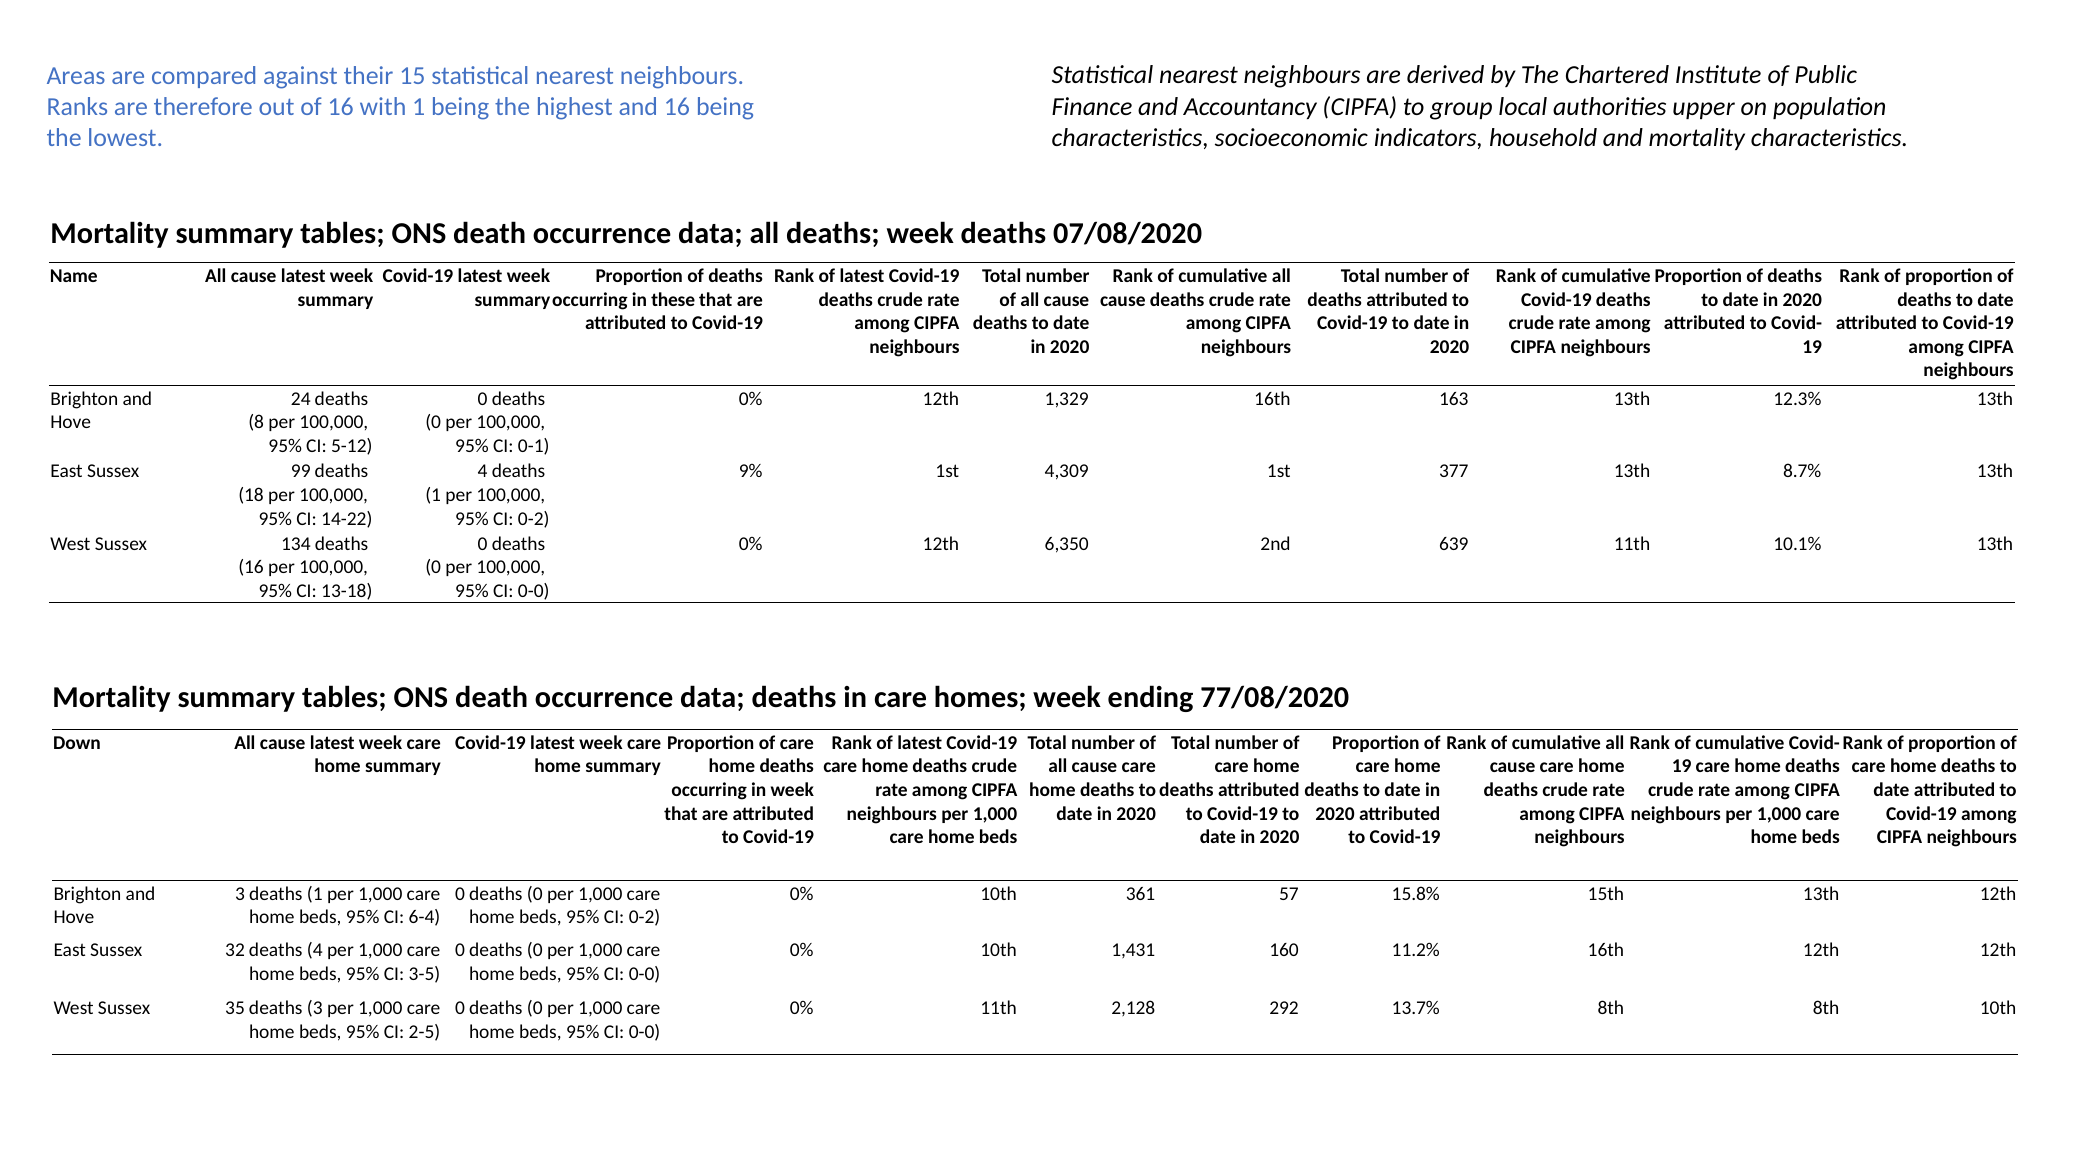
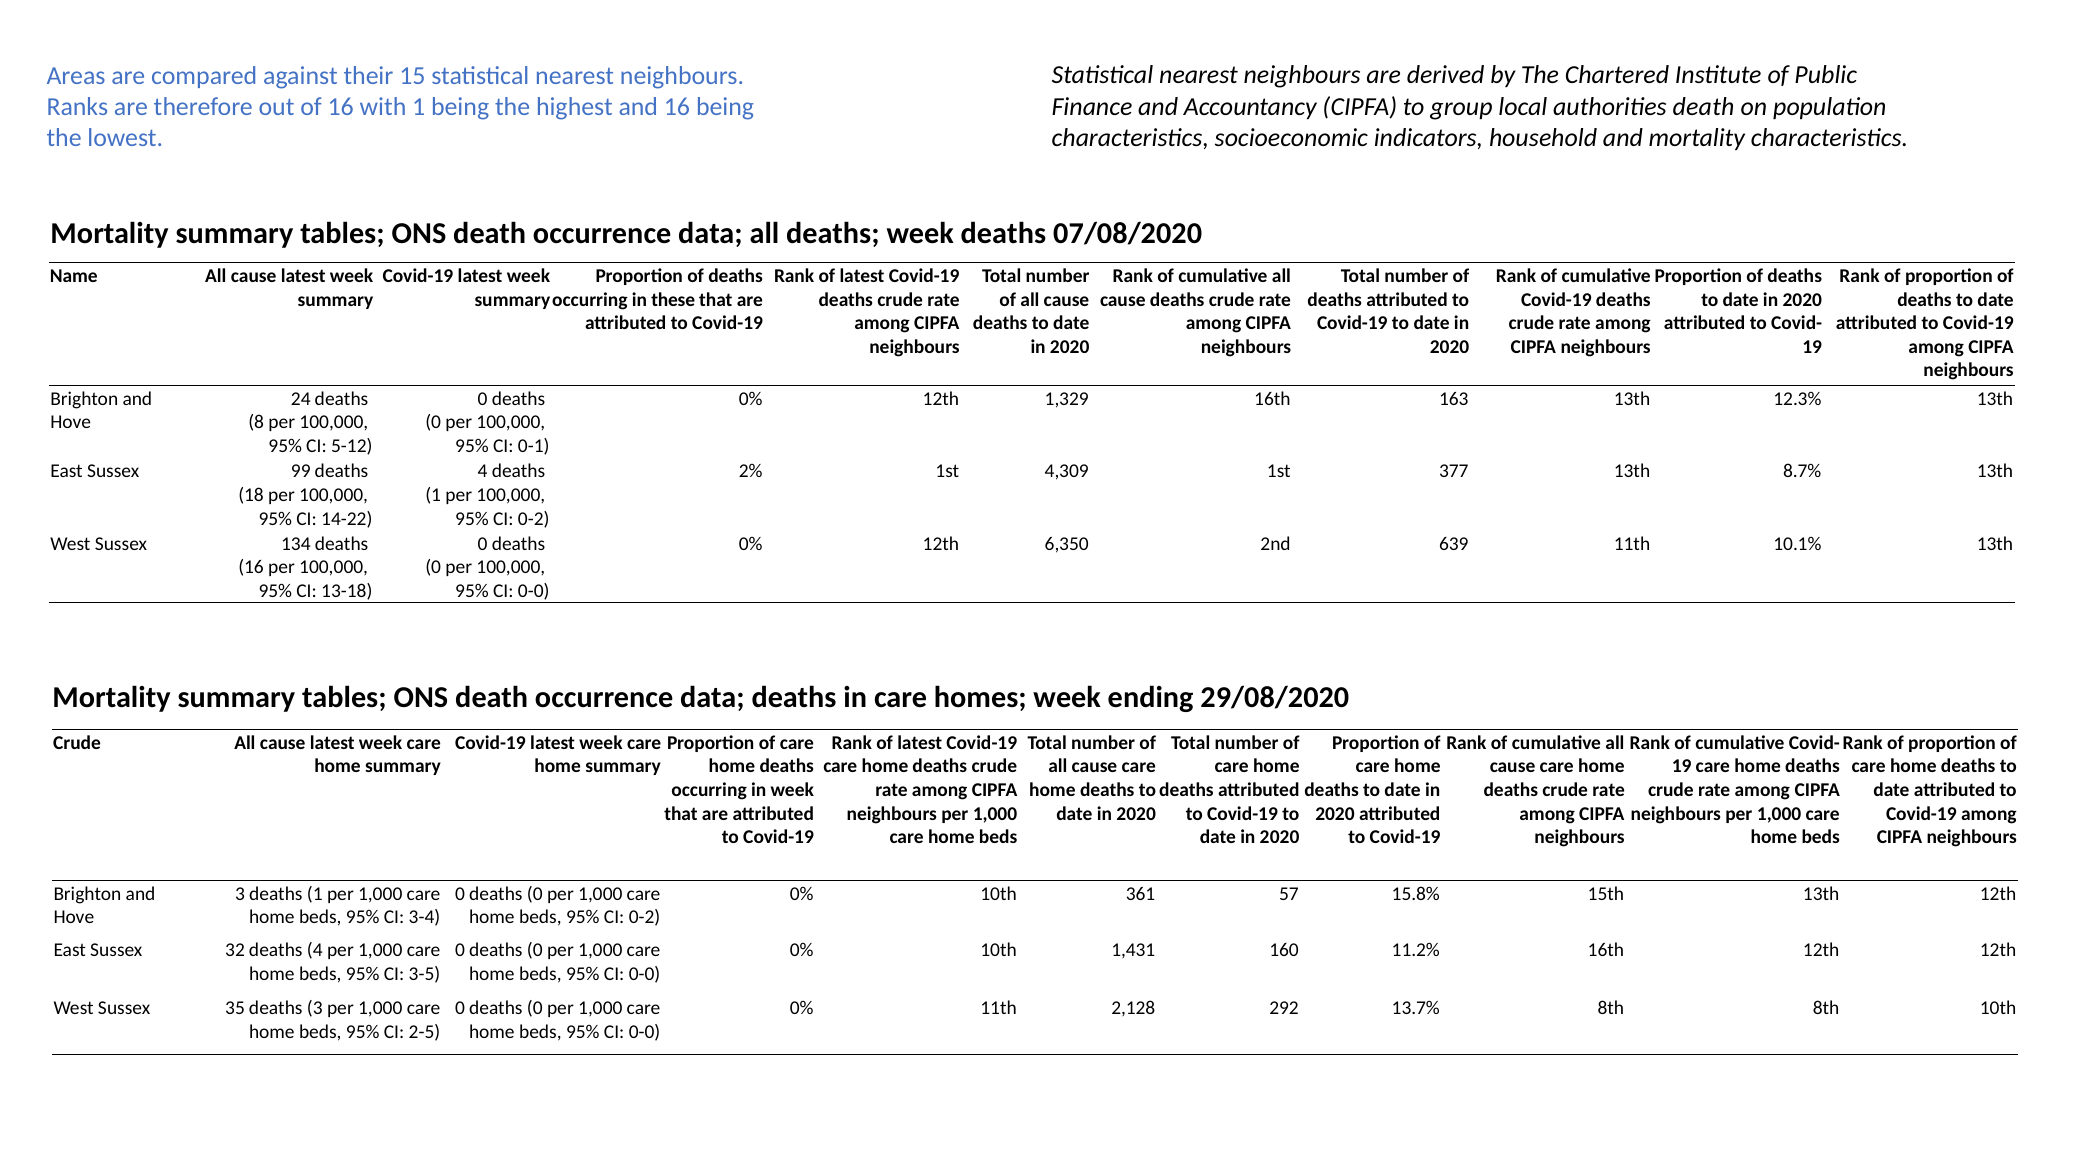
authorities upper: upper -> death (1704, 106)
9%: 9% -> 2% (751, 471)
77/08/2020: 77/08/2020 -> 29/08/2020 (1275, 697)
Down: Down -> Crude (77, 743)
6-4: 6-4 -> 3-4 (424, 917)
